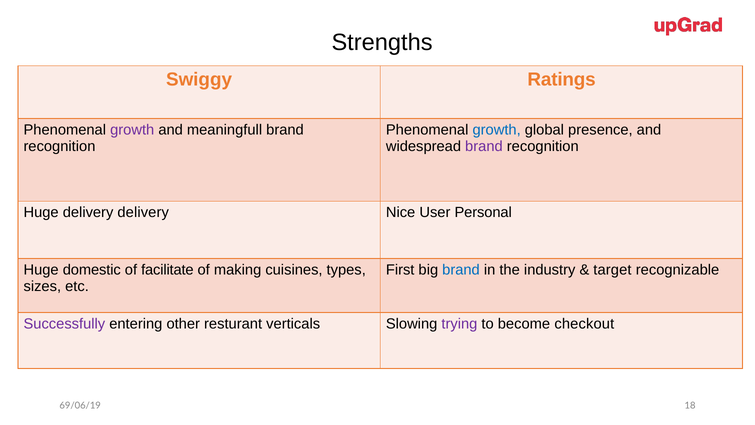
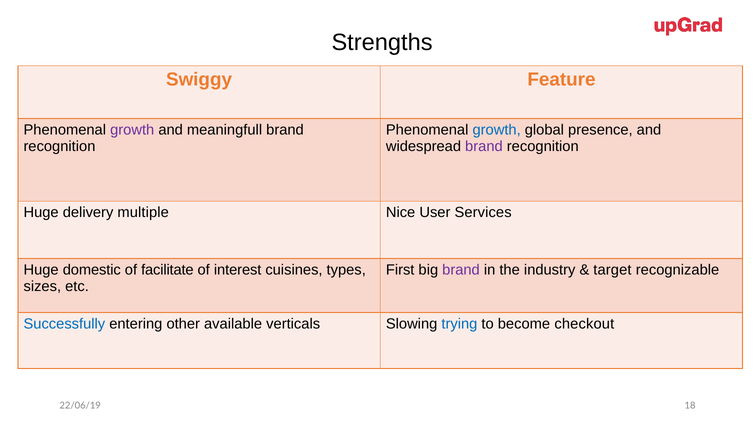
Ratings: Ratings -> Feature (562, 79)
delivery delivery: delivery -> multiple (143, 212)
Personal: Personal -> Services (483, 212)
making: making -> interest (238, 270)
brand colour: blue -> purple (461, 270)
Successfully colour: purple -> blue (64, 324)
resturant: resturant -> available (233, 324)
trying colour: purple -> blue (459, 324)
69/06/19: 69/06/19 -> 22/06/19 (80, 406)
